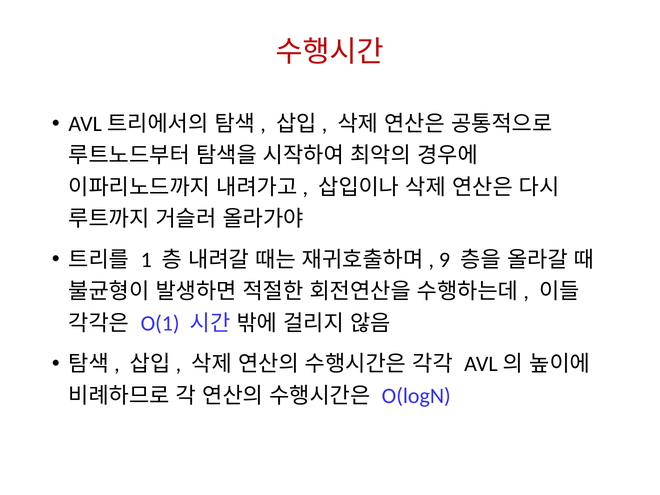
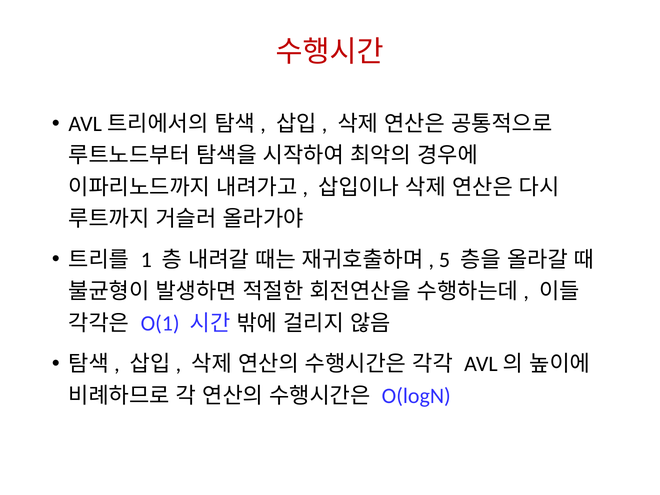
9: 9 -> 5 (445, 260)
